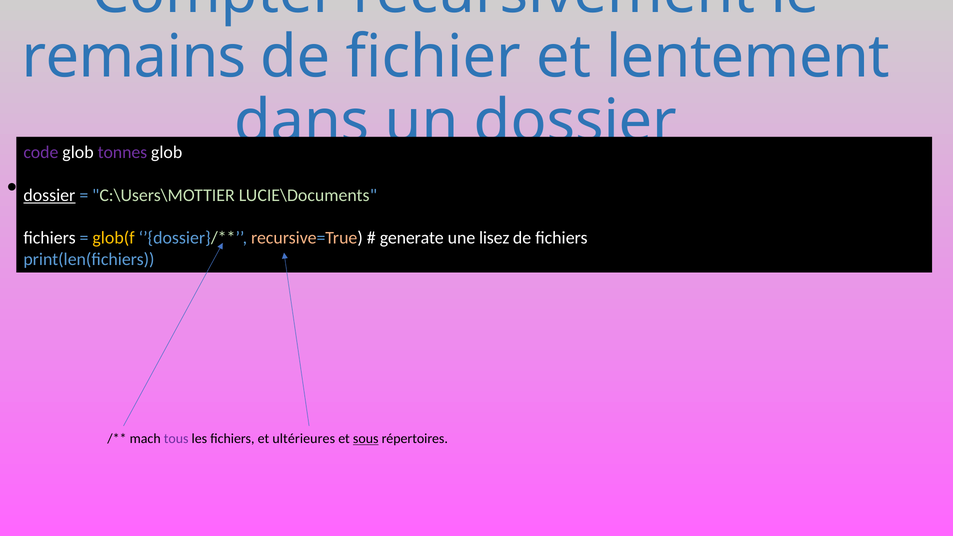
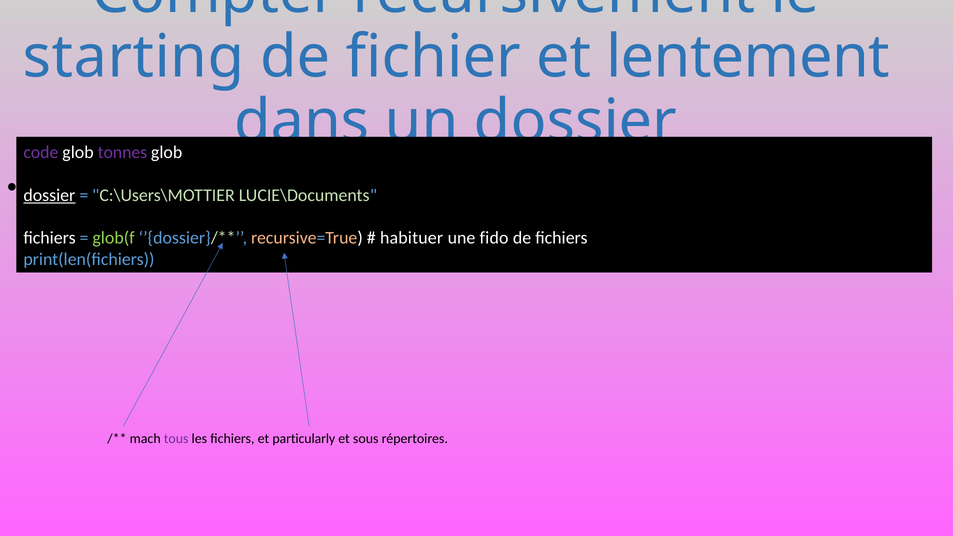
remains: remains -> starting (134, 57)
glob(f colour: yellow -> light green (114, 238)
generate: generate -> habituer (412, 238)
lisez: lisez -> fido (494, 238)
ultérieures: ultérieures -> particularly (304, 439)
sous underline: present -> none (366, 439)
